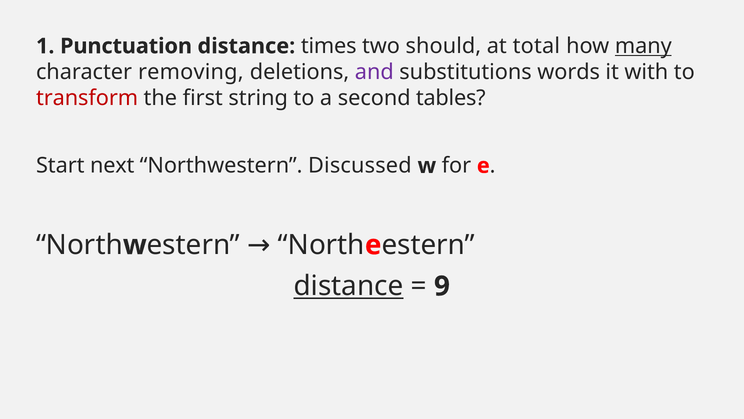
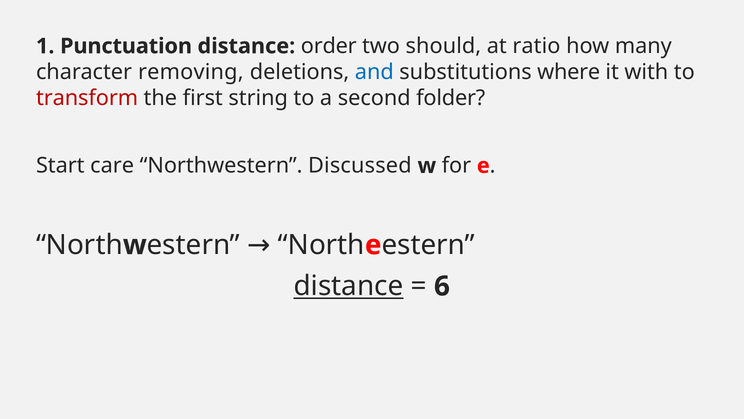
times: times -> order (329, 46)
total: total -> ratio (536, 46)
many underline: present -> none (643, 46)
and colour: purple -> blue (374, 72)
words: words -> where (569, 72)
tables: tables -> folder (451, 98)
next: next -> care (112, 166)
9: 9 -> 6 (442, 286)
